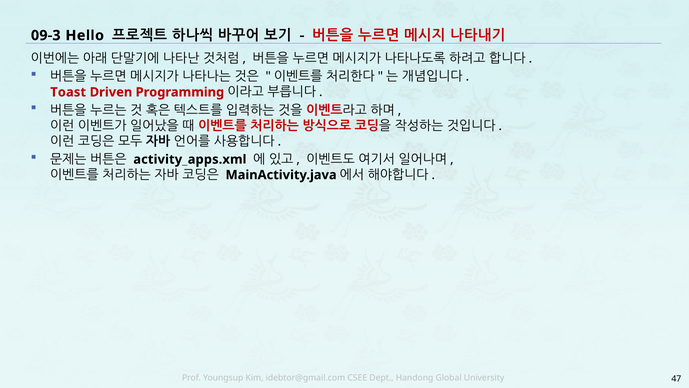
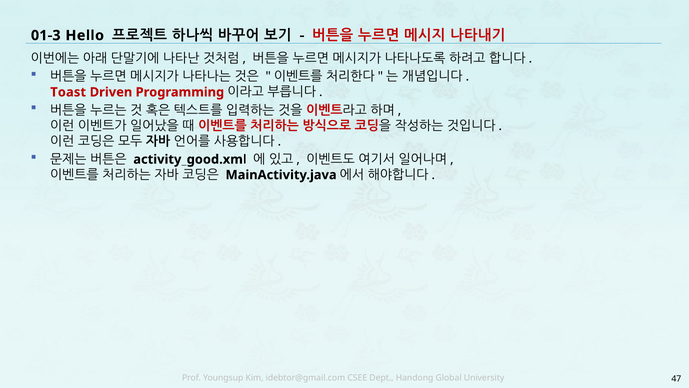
09-3: 09-3 -> 01-3 (46, 35)
activity_apps.xml: activity_apps.xml -> activity_good.xml (190, 159)
